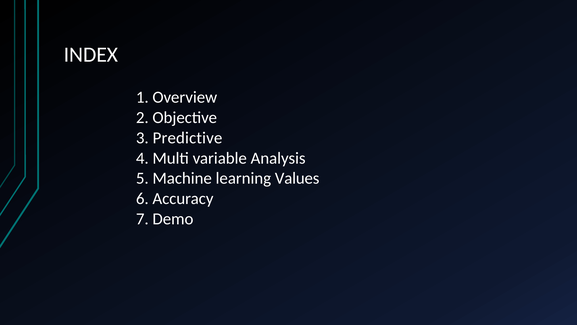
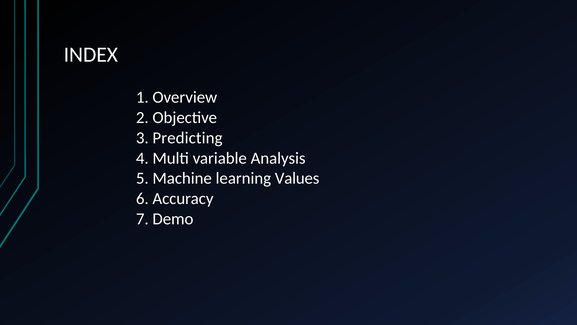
Predictive: Predictive -> Predicting (187, 138)
